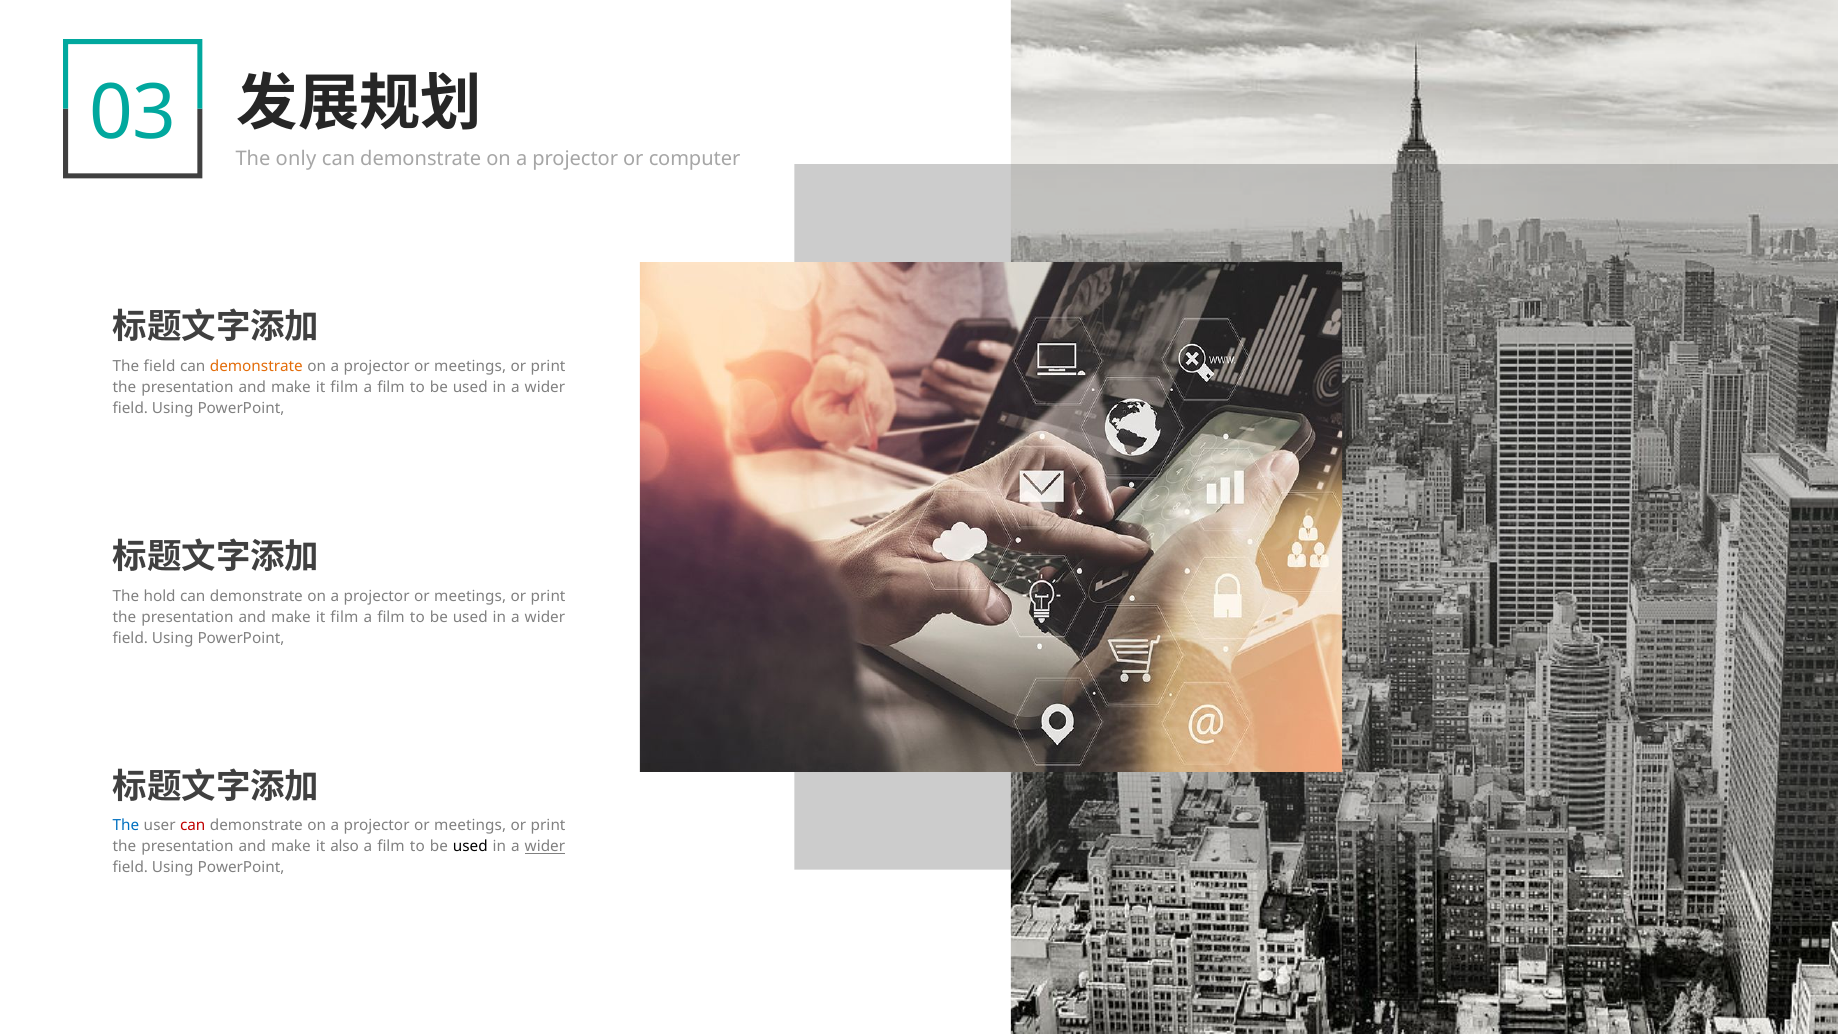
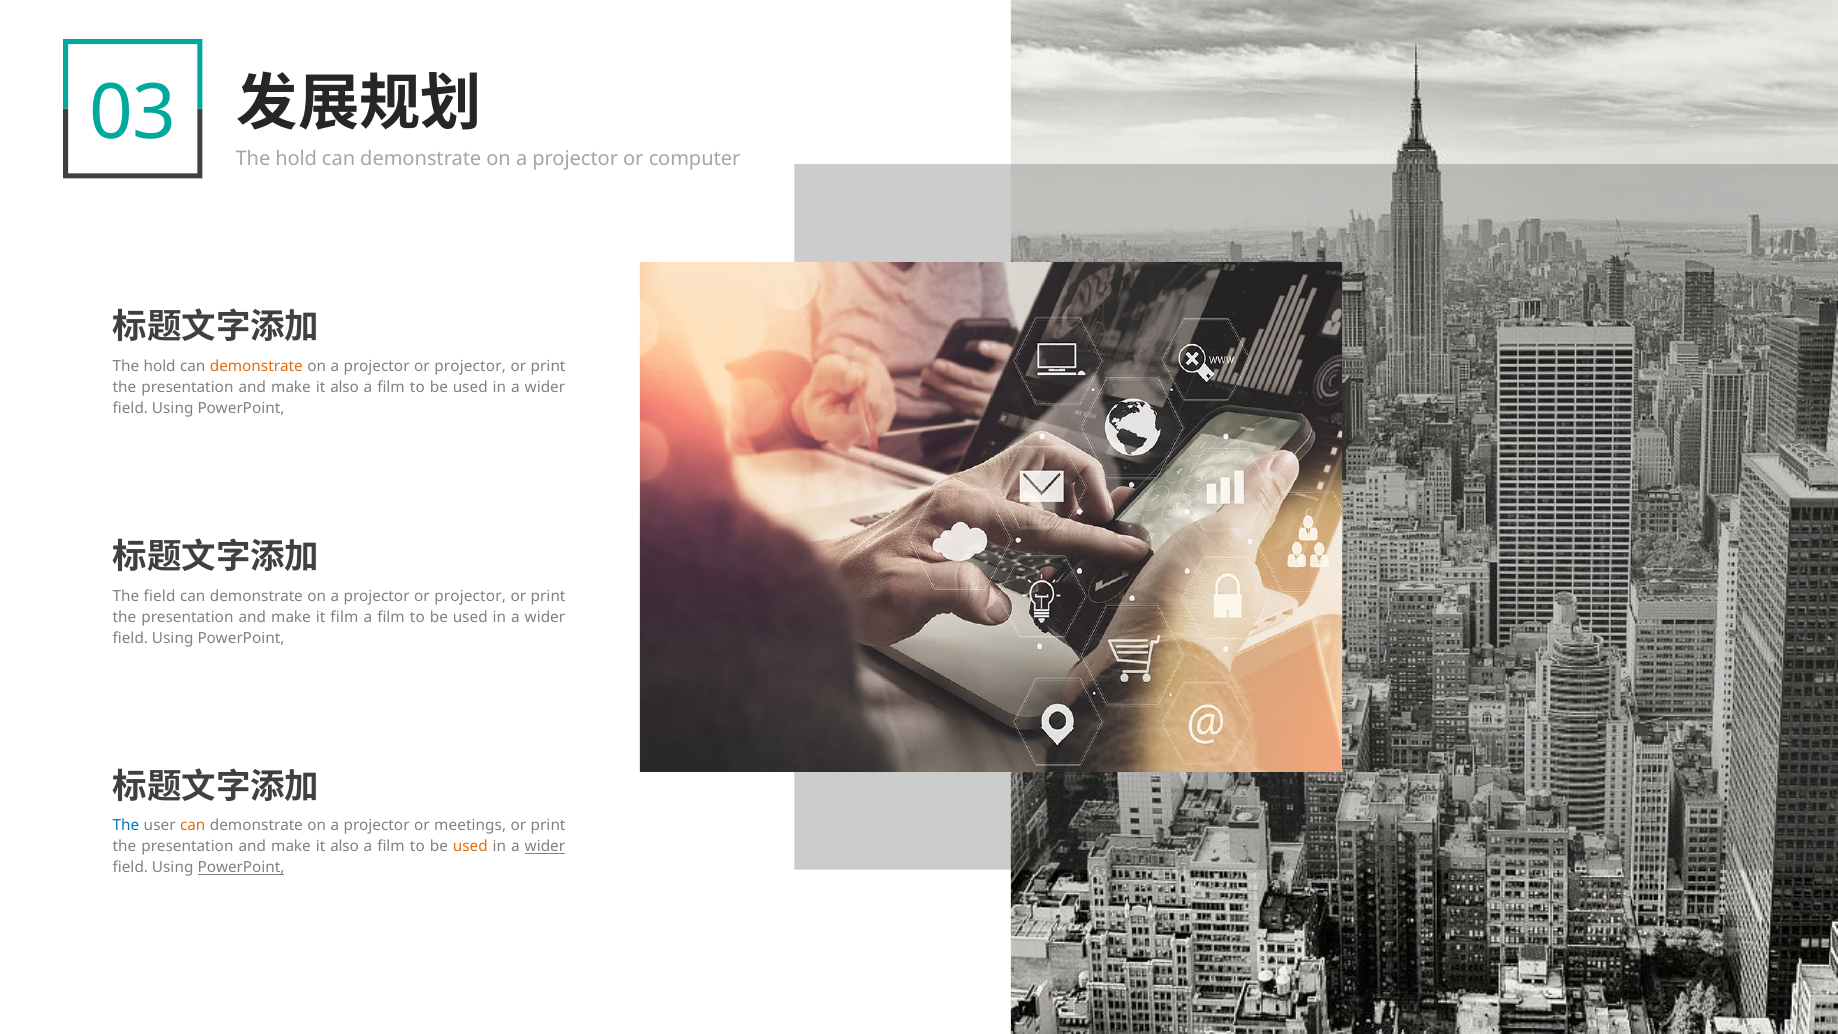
only: only -> hold (296, 159)
field: field -> hold (160, 367)
meetings: meetings -> projector (470, 367)
film: film -> also (345, 388)
The hold: hold -> field (160, 596)
meetings: meetings -> projector (470, 596)
can colour: red -> orange (193, 826)
used colour: black -> orange (470, 847)
PowerPoint underline: none -> present (241, 867)
